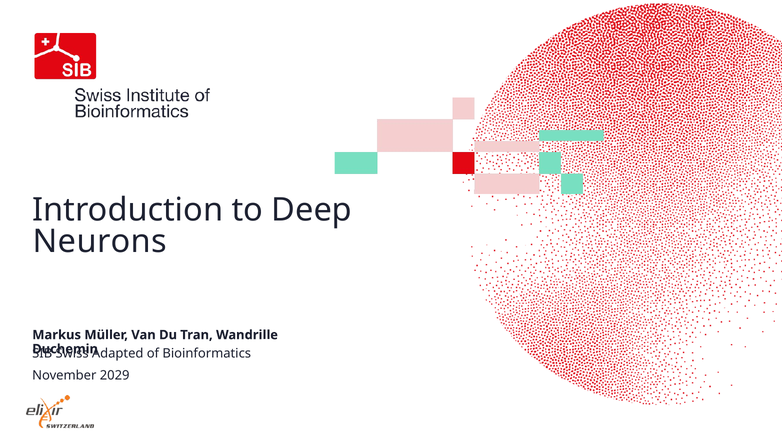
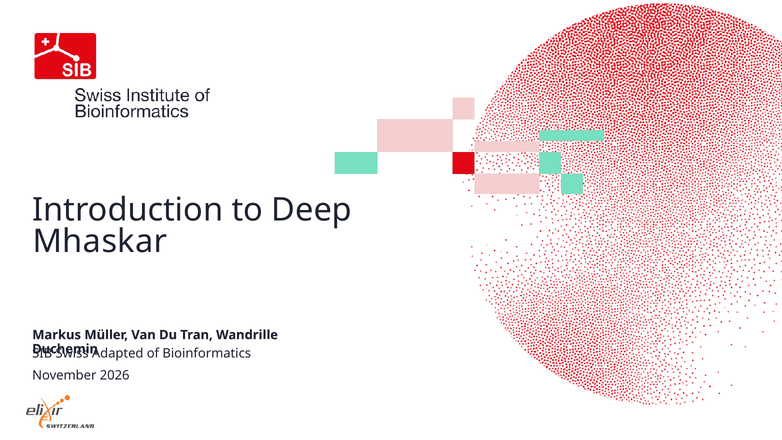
Neurons: Neurons -> Mhaskar (100, 241)
2029: 2029 -> 2026 (115, 376)
